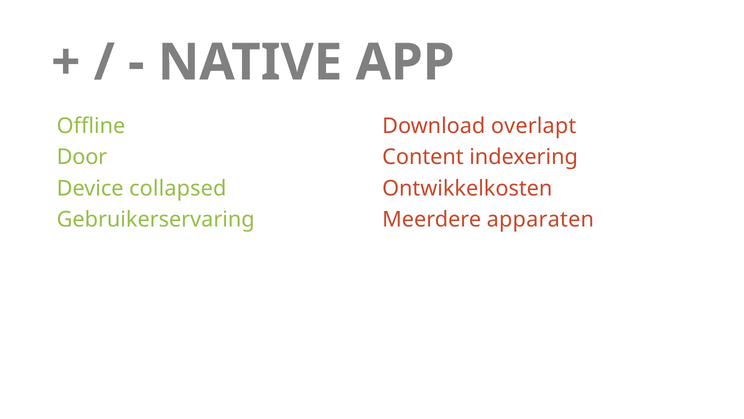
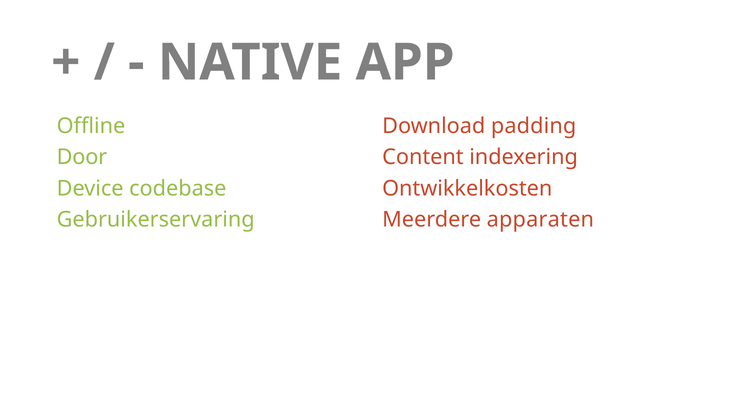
overlapt: overlapt -> padding (534, 126)
collapsed: collapsed -> codebase (178, 188)
